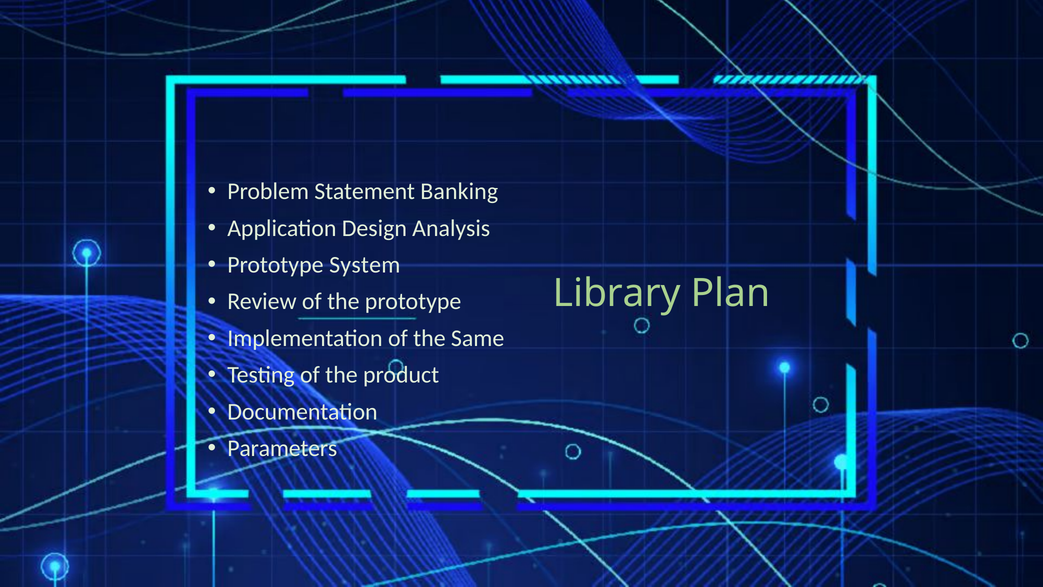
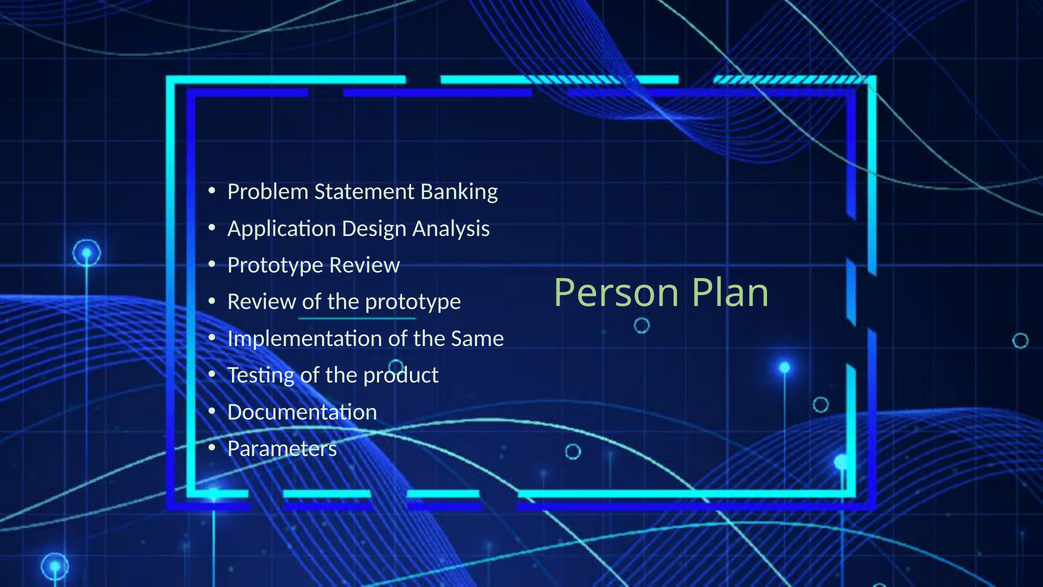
Prototype System: System -> Review (365, 265)
Library: Library -> Person (617, 293)
